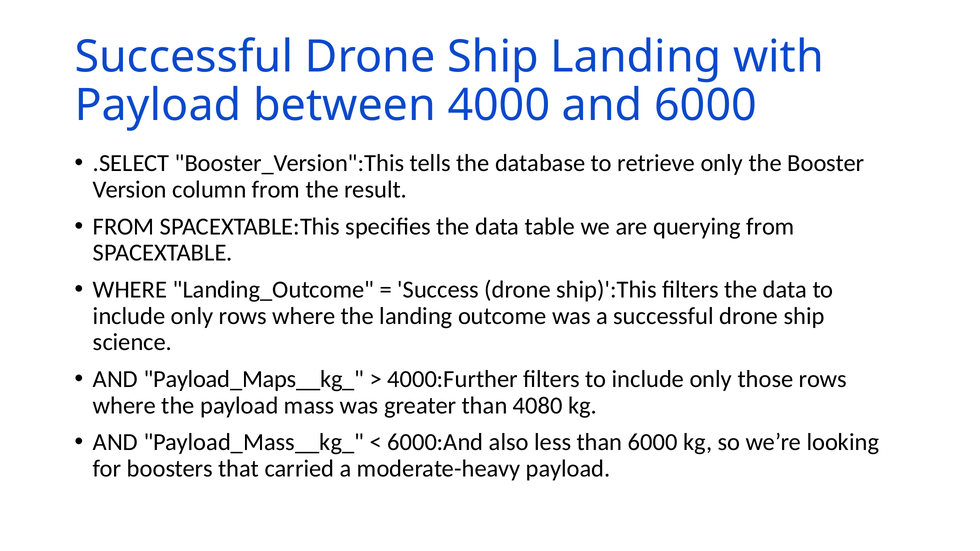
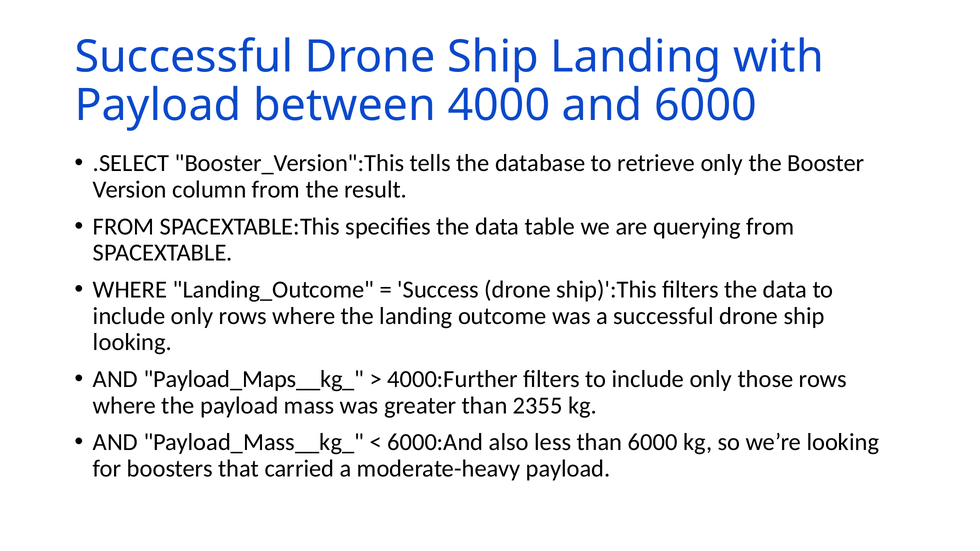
science: science -> looking (133, 343)
4080: 4080 -> 2355 (538, 406)
